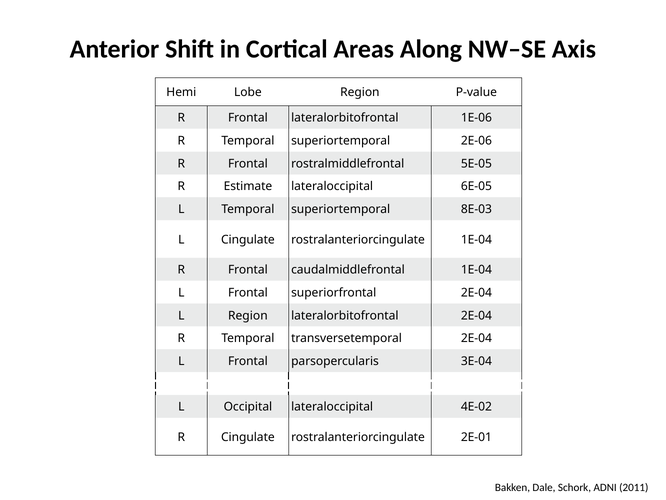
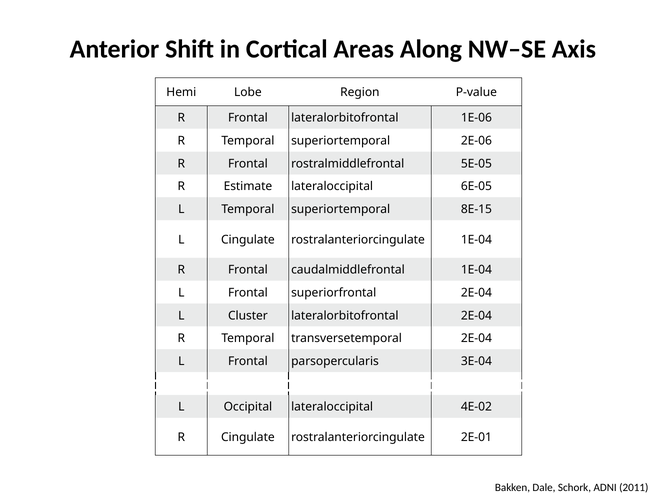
8E-03: 8E-03 -> 8E-15 (476, 209)
L Region: Region -> Cluster (248, 315)
